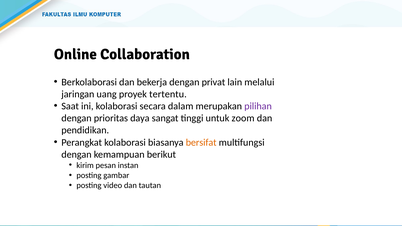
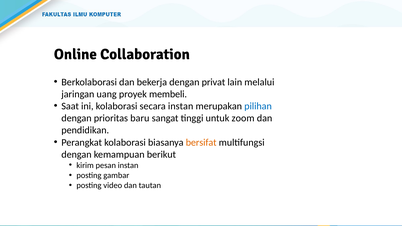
tertentu: tertentu -> membeli (168, 94)
secara dalam: dalam -> instan (181, 106)
pilihan colour: purple -> blue (258, 106)
daya: daya -> baru (140, 118)
